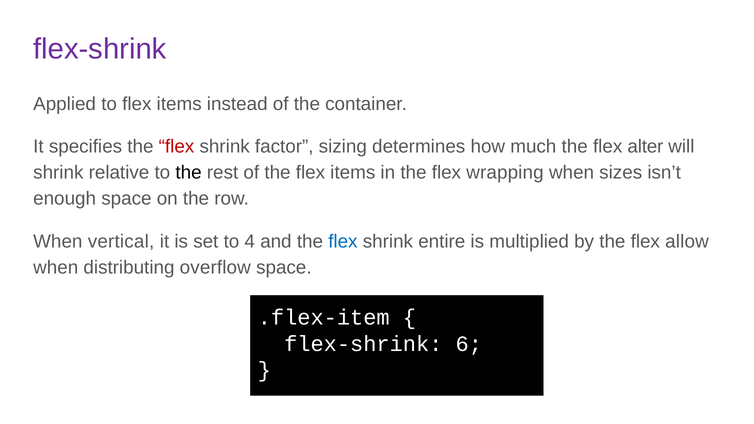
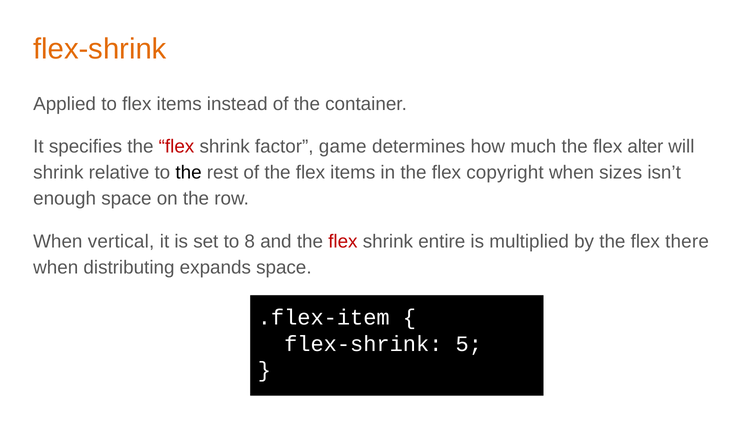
flex-shrink colour: purple -> orange (100, 49)
sizing: sizing -> game (343, 147)
wrapping: wrapping -> copyright (505, 173)
4: 4 -> 8 (250, 241)
flex colour: blue -> red (343, 241)
allow: allow -> there (687, 241)
overflow: overflow -> expands (215, 267)
6: 6 -> 5 (469, 344)
